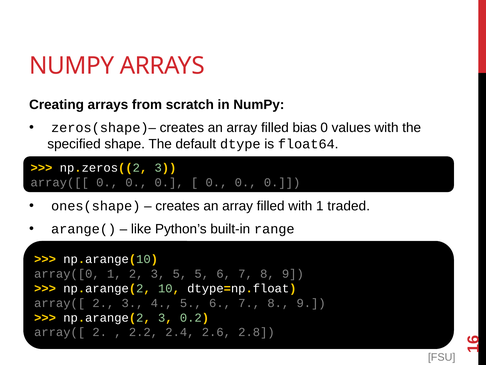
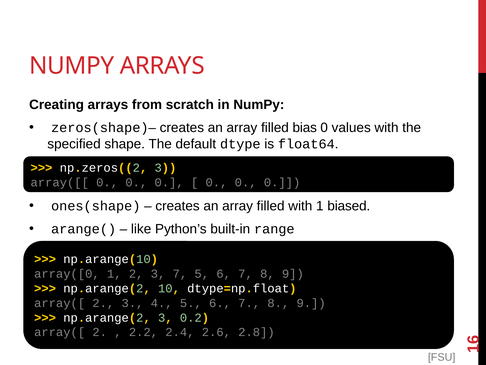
traded: traded -> biased (349, 206)
3 5: 5 -> 7 (180, 274)
